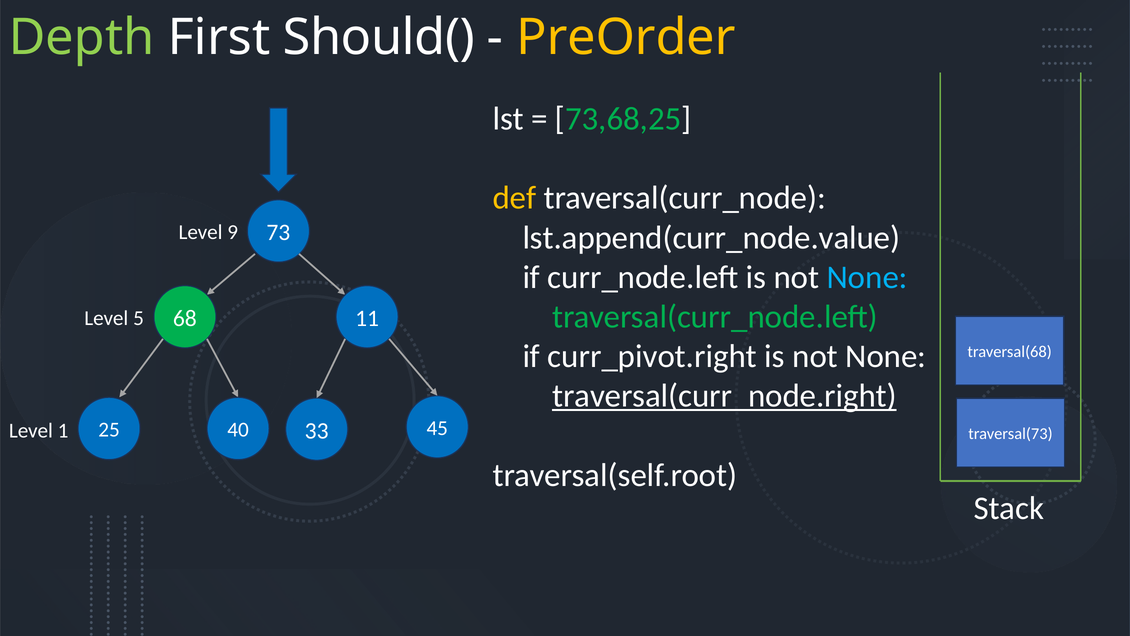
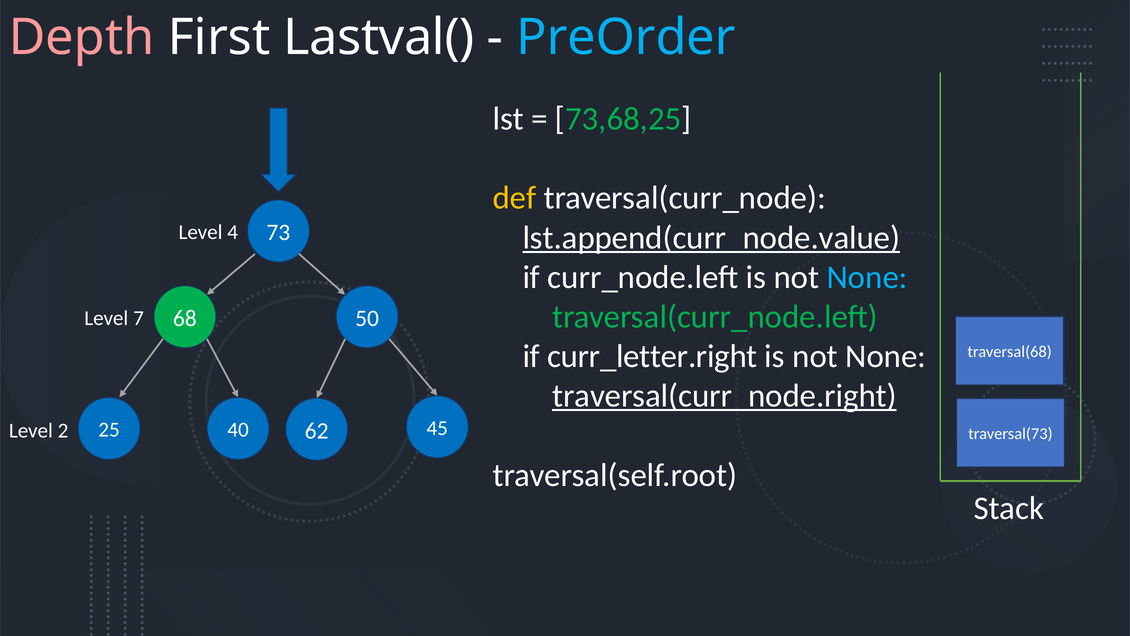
Depth colour: light green -> pink (82, 38)
Should(: Should( -> Lastval( (379, 38)
PreOrder colour: yellow -> light blue (626, 38)
9: 9 -> 4 (233, 232)
lst.append(curr_node.value underline: none -> present (711, 238)
11: 11 -> 50 (367, 318)
5: 5 -> 7 (139, 318)
curr_pivot.right: curr_pivot.right -> curr_letter.right (652, 356)
33: 33 -> 62 (317, 431)
1: 1 -> 2 (63, 430)
